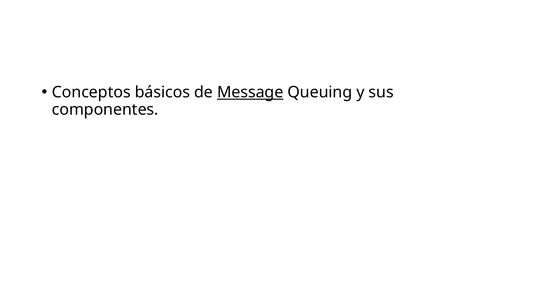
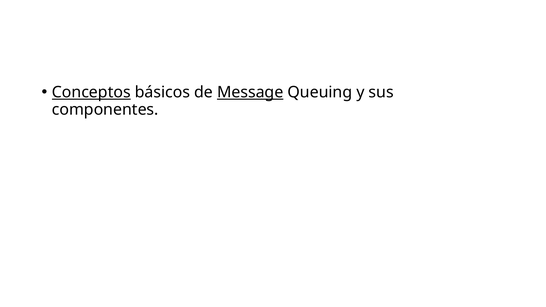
Conceptos underline: none -> present (91, 92)
